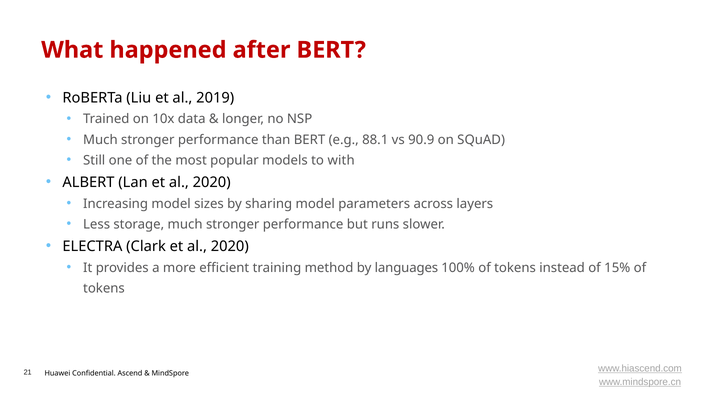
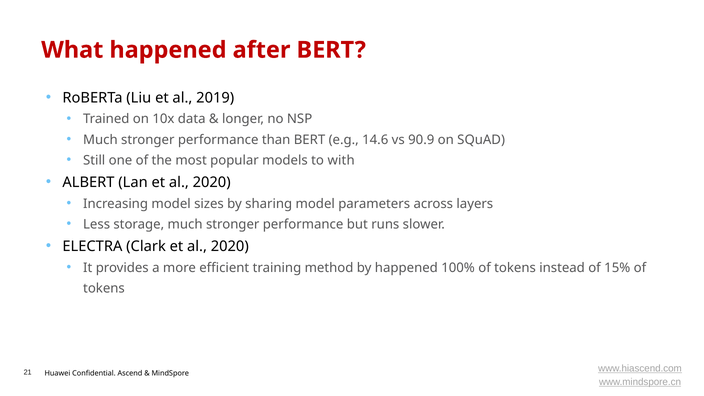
88.1: 88.1 -> 14.6 (375, 140)
by languages: languages -> happened (406, 268)
